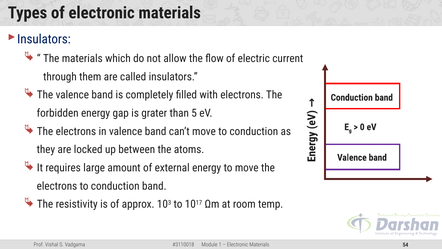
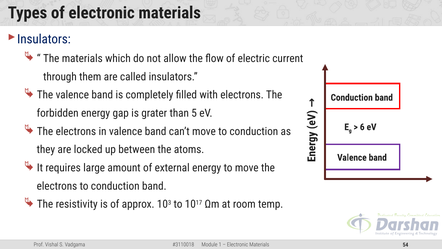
0: 0 -> 6 (362, 127)
